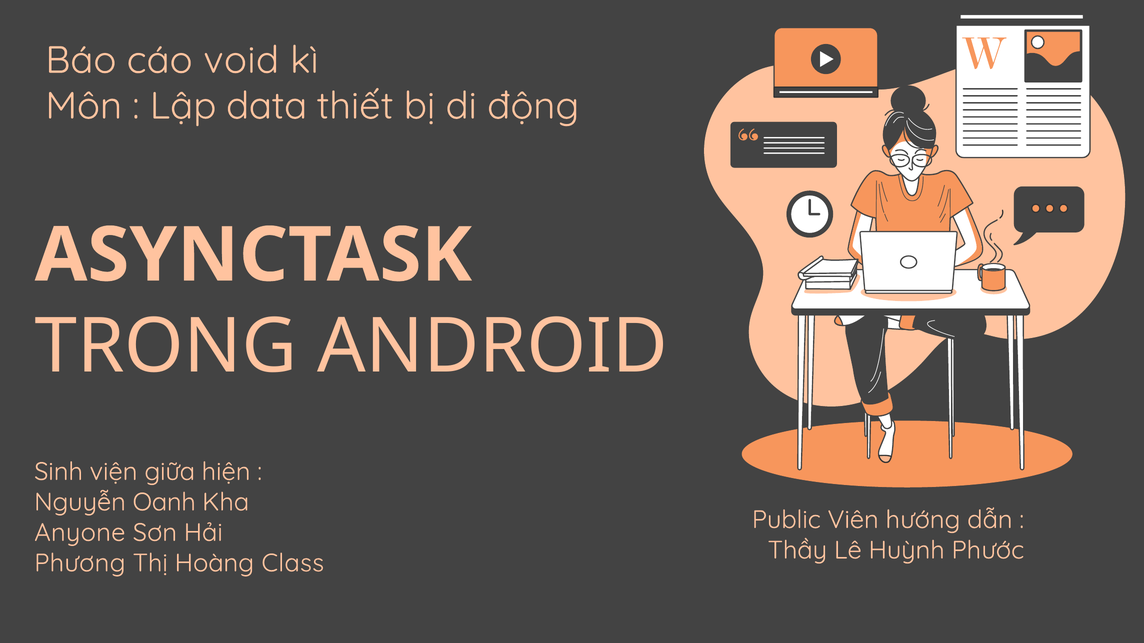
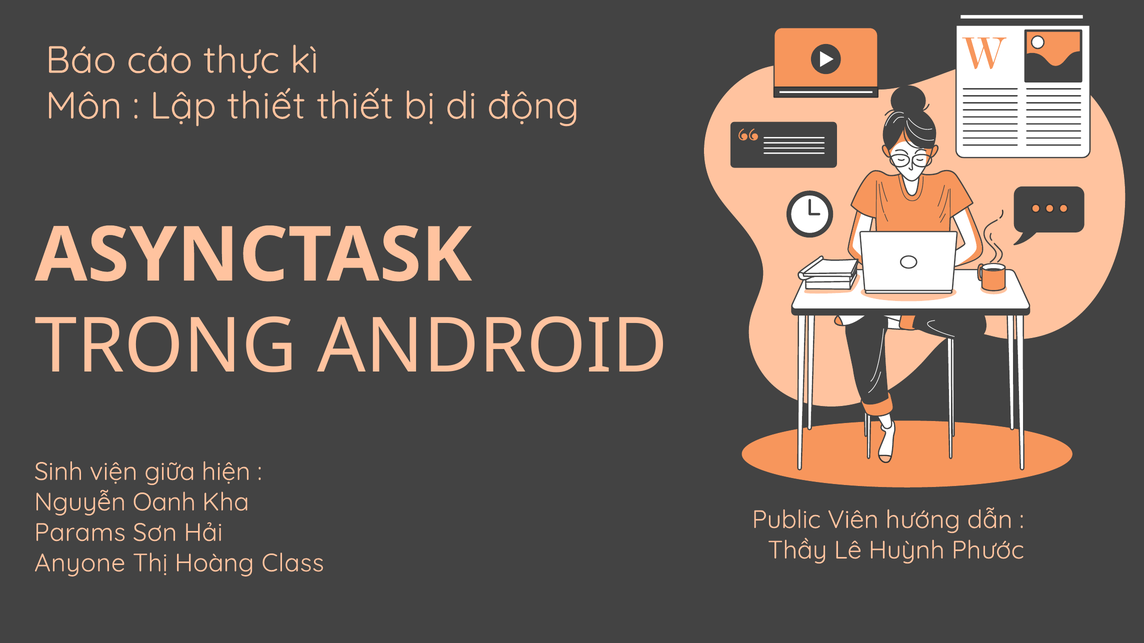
void: void -> thực (241, 60)
Lập data: data -> thiết (266, 106)
Anyone: Anyone -> Params (80, 533)
Phương: Phương -> Anyone (80, 563)
